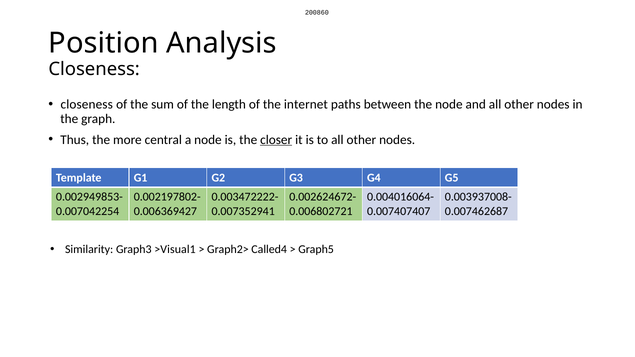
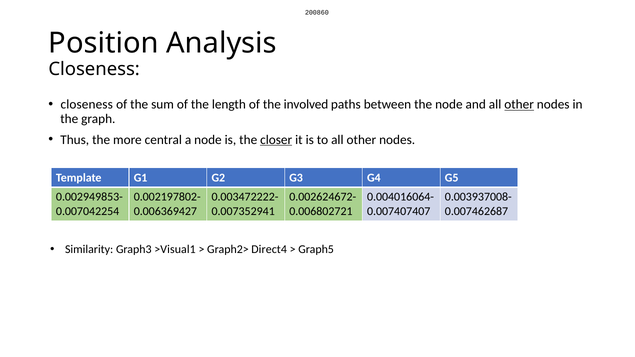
internet: internet -> involved (306, 105)
other underline: none -> present (519, 105)
Called4: Called4 -> Direct4 (269, 250)
